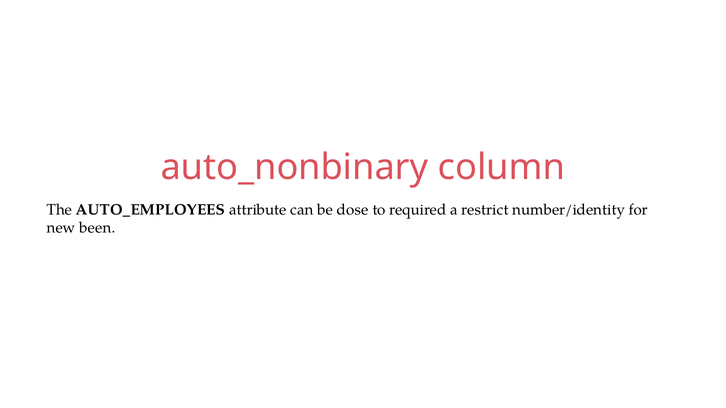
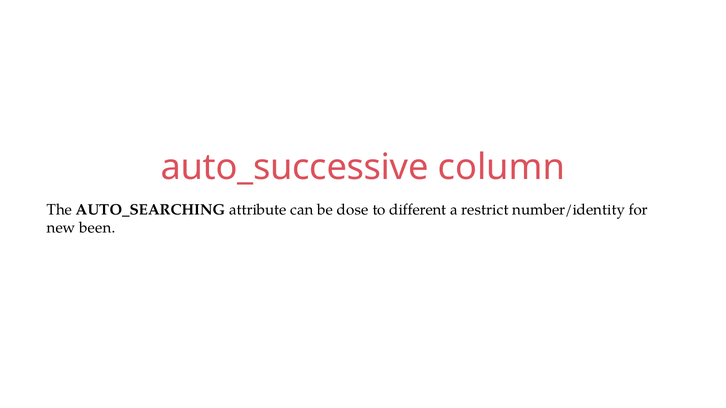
auto_nonbinary: auto_nonbinary -> auto_successive (295, 168)
AUTO_EMPLOYEES: AUTO_EMPLOYEES -> AUTO_SEARCHING (151, 210)
required: required -> different (418, 210)
